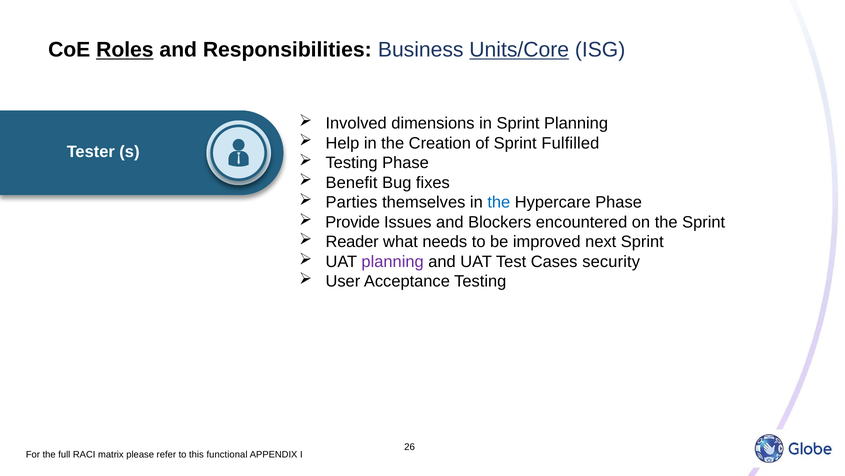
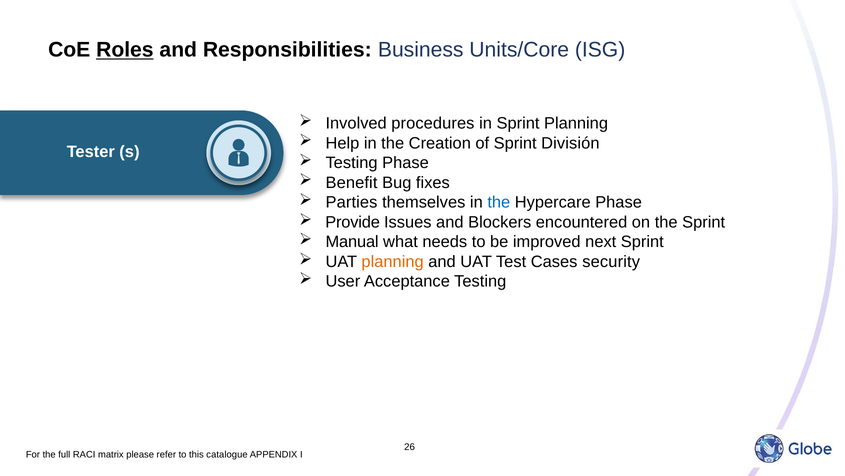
Units/Core underline: present -> none (519, 50)
dimensions: dimensions -> procedures (433, 123)
Fulfilled: Fulfilled -> División (570, 143)
Reader: Reader -> Manual (352, 242)
planning colour: purple -> orange (393, 261)
functional: functional -> catalogue (227, 454)
